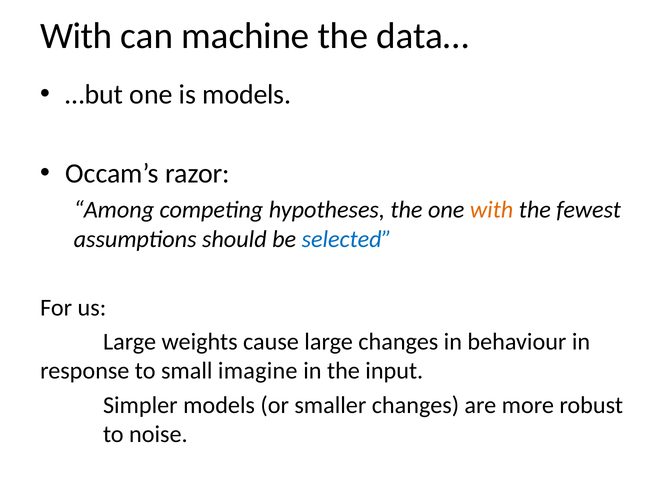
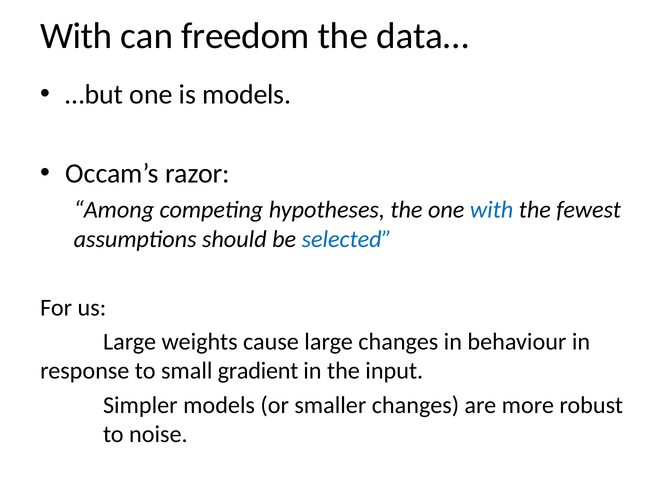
machine: machine -> freedom (246, 36)
with colour: orange -> blue (492, 210)
imagine: imagine -> gradient (258, 371)
